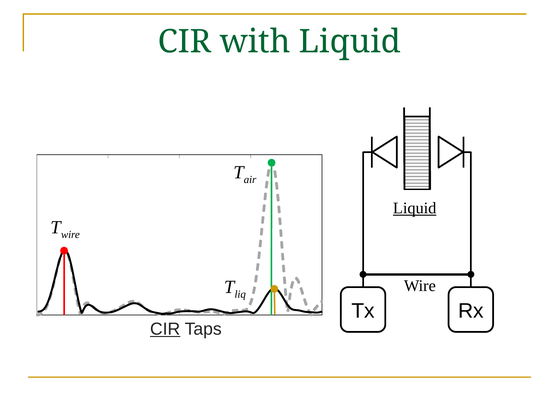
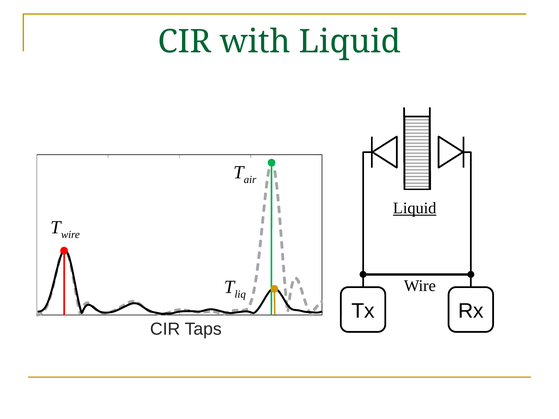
CIR underline: present -> none (165, 329)
